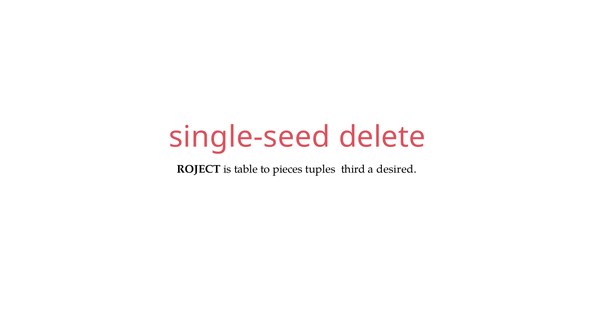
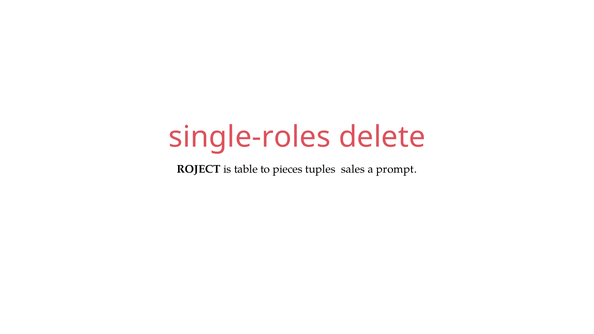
single-seed: single-seed -> single-roles (250, 137)
third: third -> sales (353, 169)
desired: desired -> prompt (397, 169)
